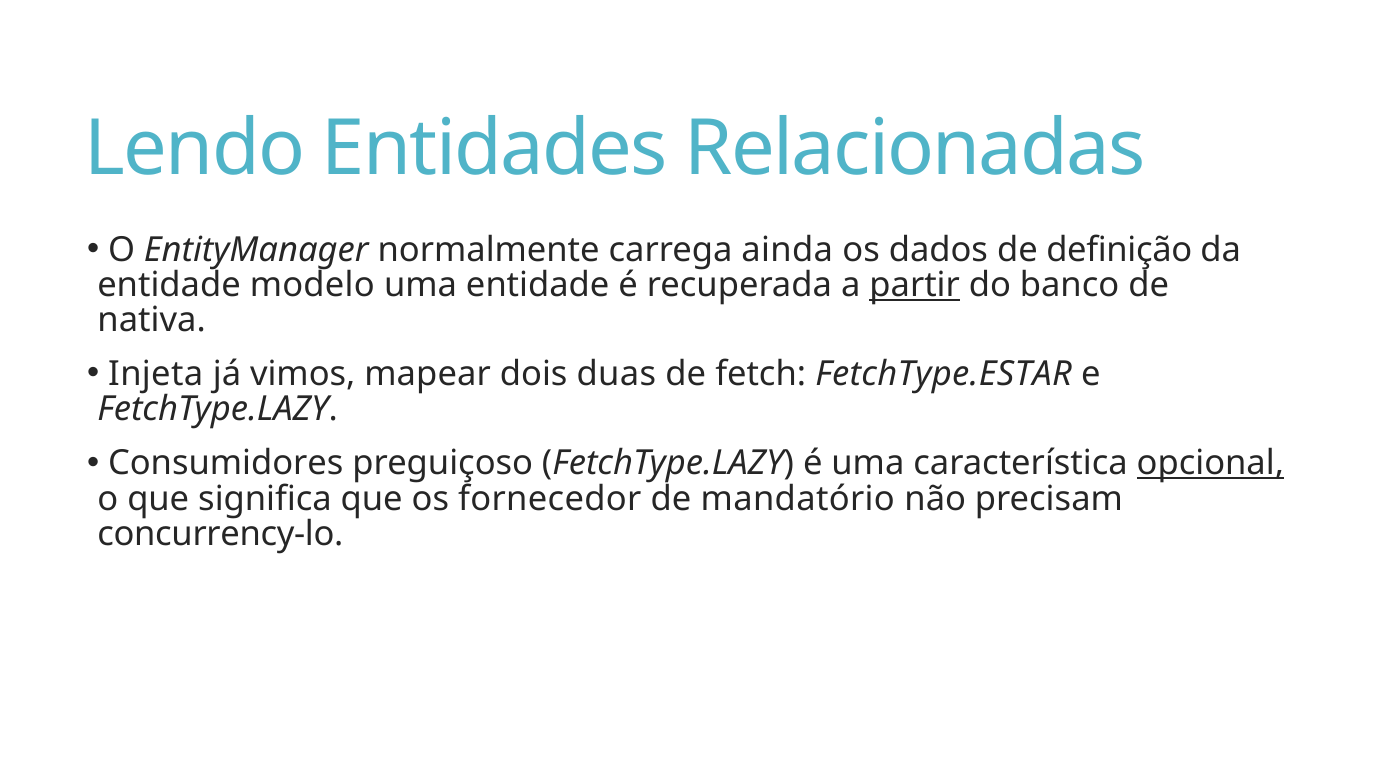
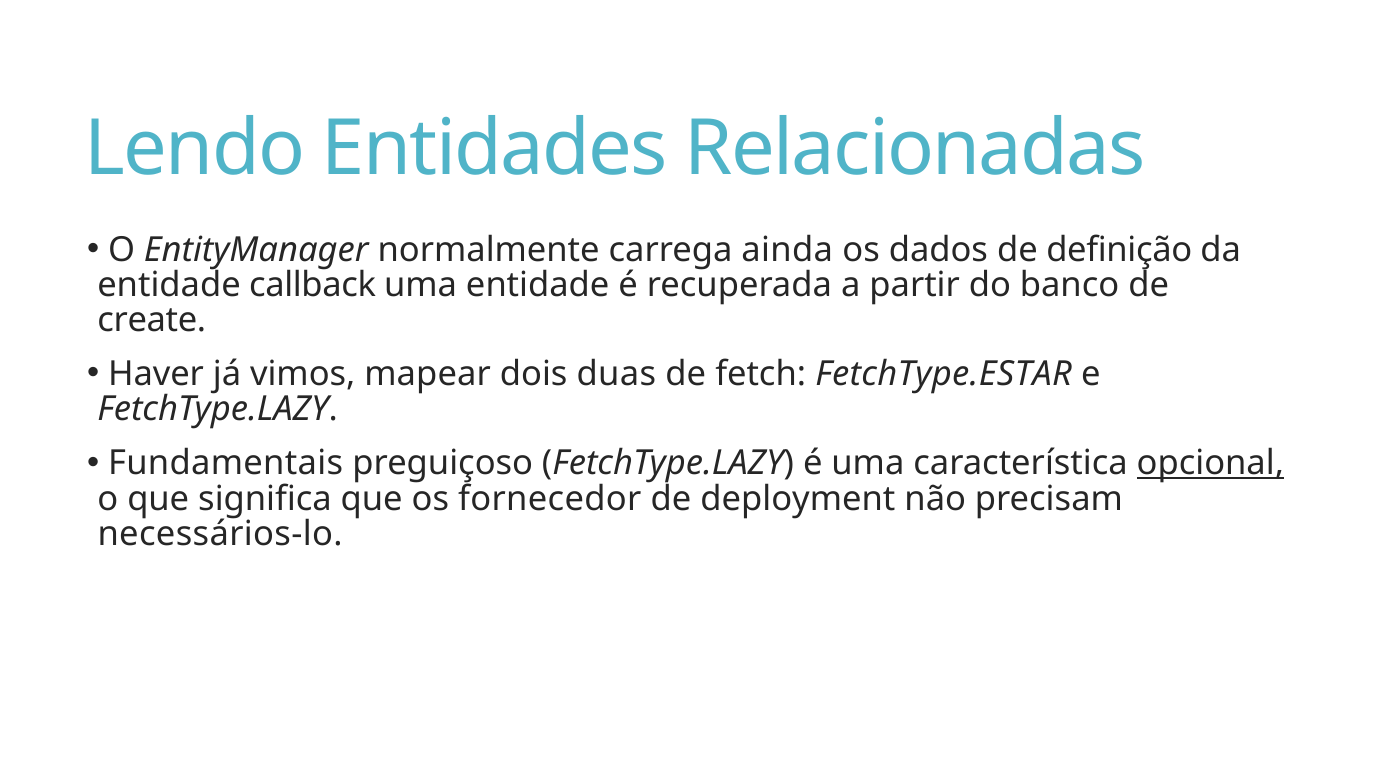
modelo: modelo -> callback (313, 285)
partir underline: present -> none (915, 285)
nativa: nativa -> create (152, 320)
Injeta: Injeta -> Haver (156, 374)
Consumidores: Consumidores -> Fundamentais (226, 463)
mandatório: mandatório -> deployment (798, 499)
concurrency-lo: concurrency-lo -> necessários-lo (220, 534)
